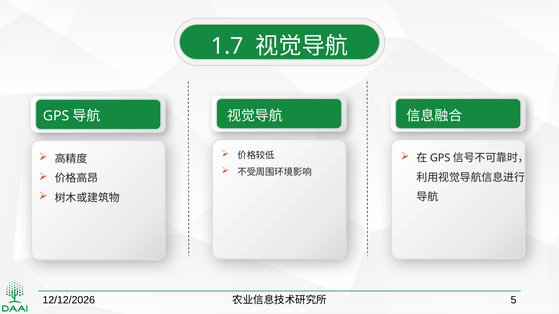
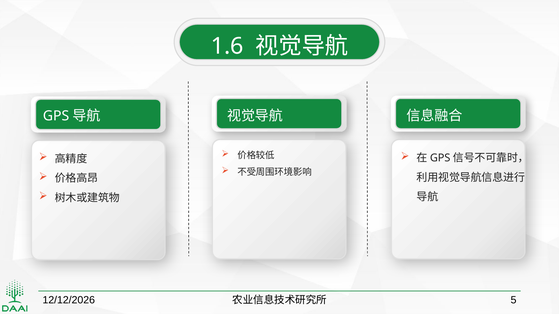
1.7: 1.7 -> 1.6 (227, 46)
